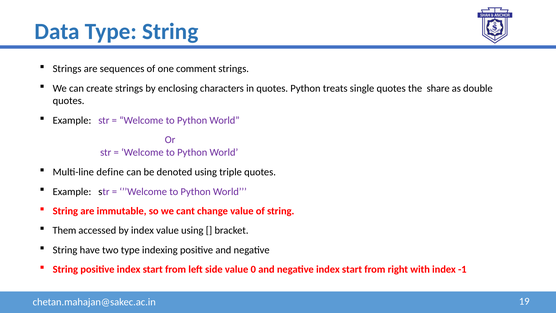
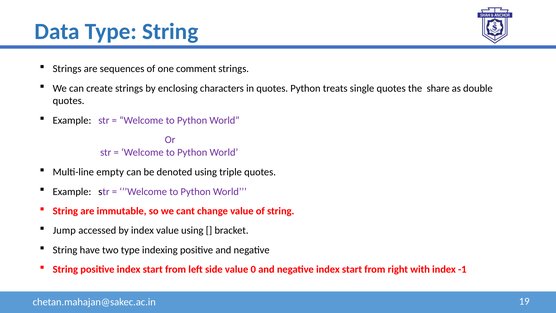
define: define -> empty (110, 172)
Them: Them -> Jump (64, 230)
